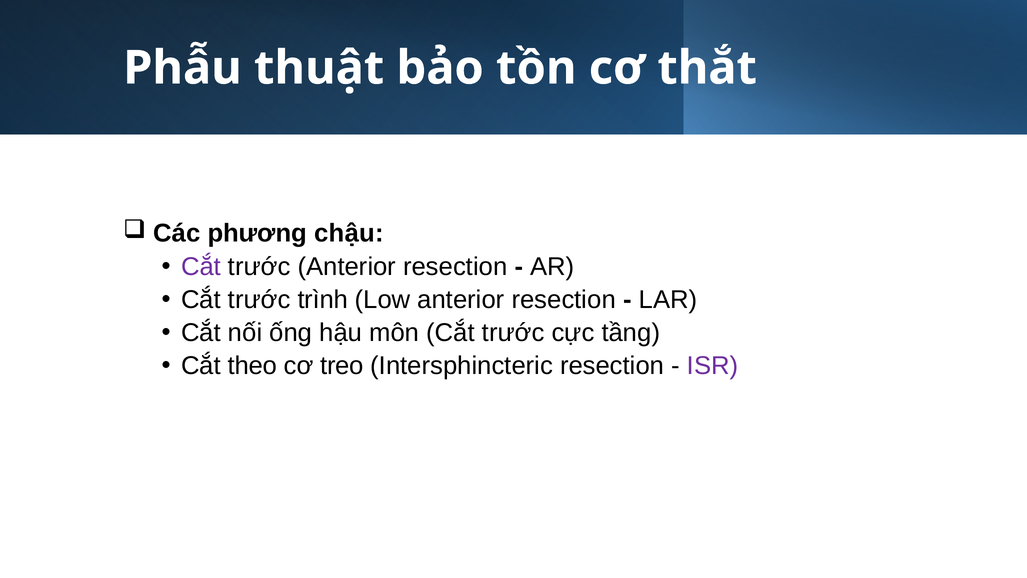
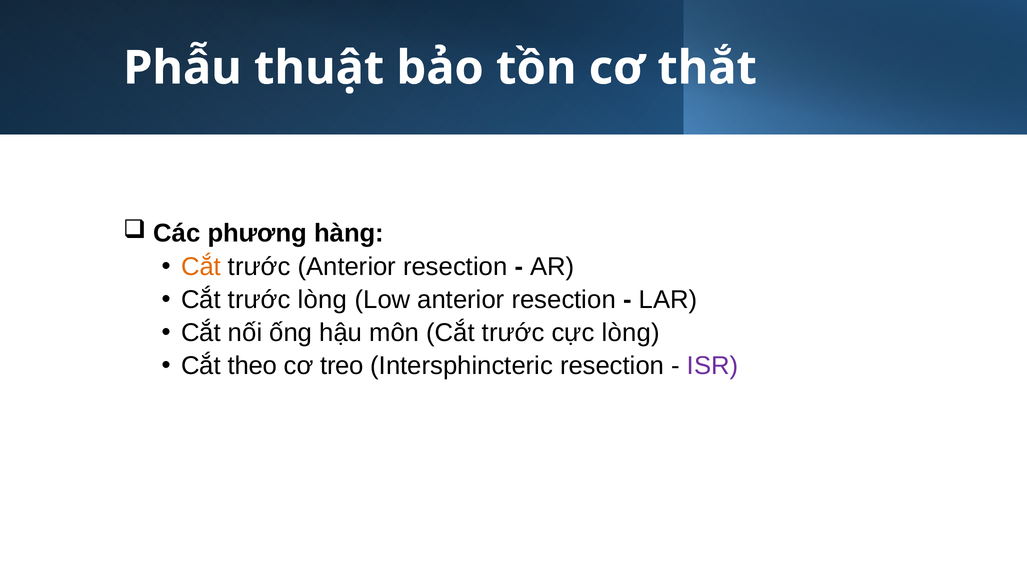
chậu: chậu -> hàng (349, 233)
Cắt colour: purple -> orange (201, 266)
trước trình: trình -> lòng (322, 299)
cực tầng: tầng -> lòng (631, 333)
